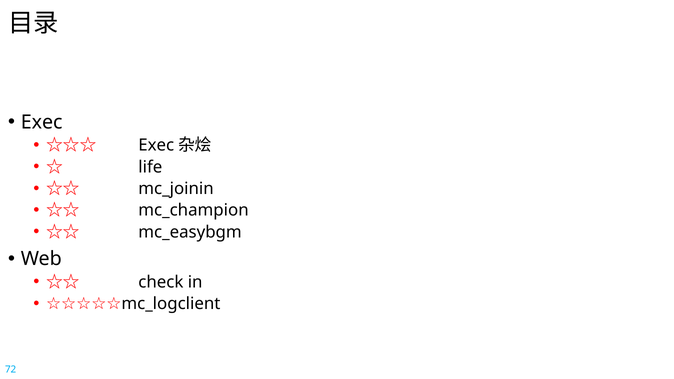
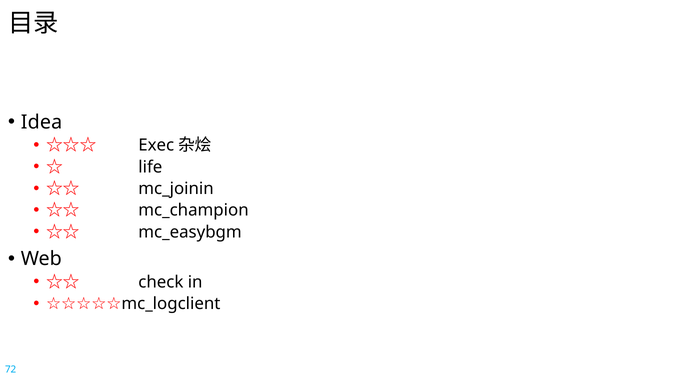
Exec: Exec -> Idea (42, 122)
